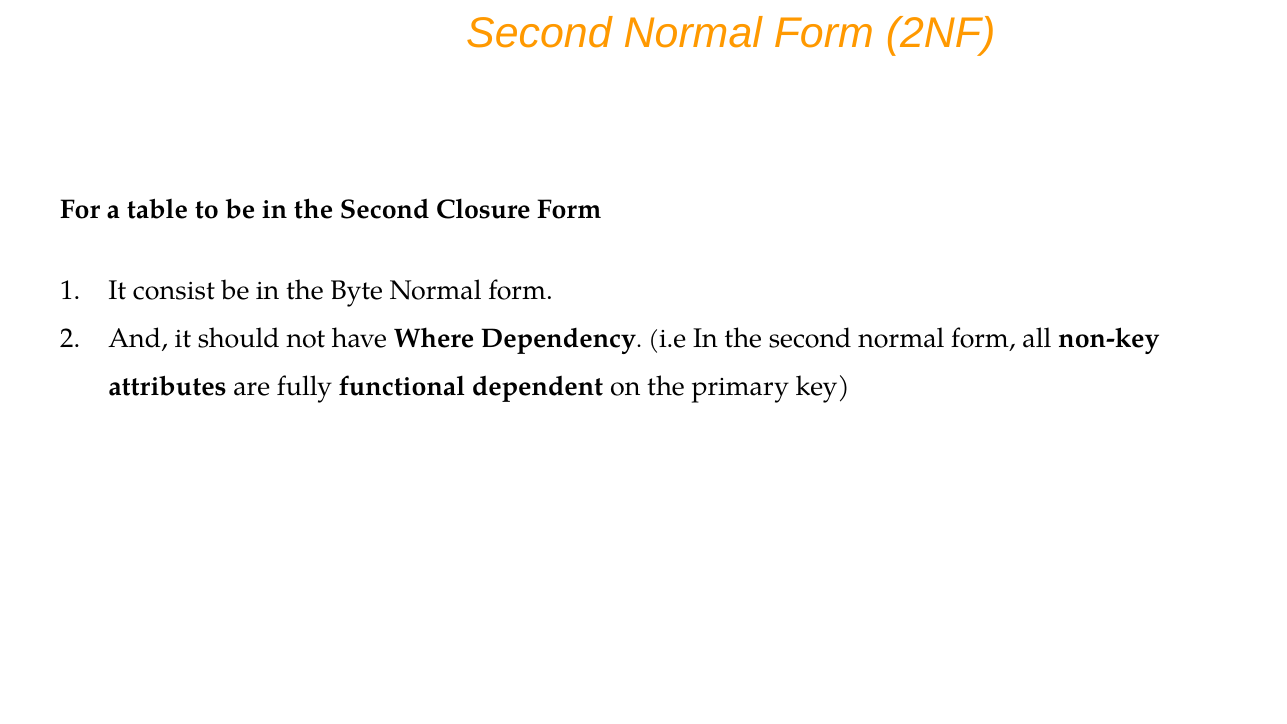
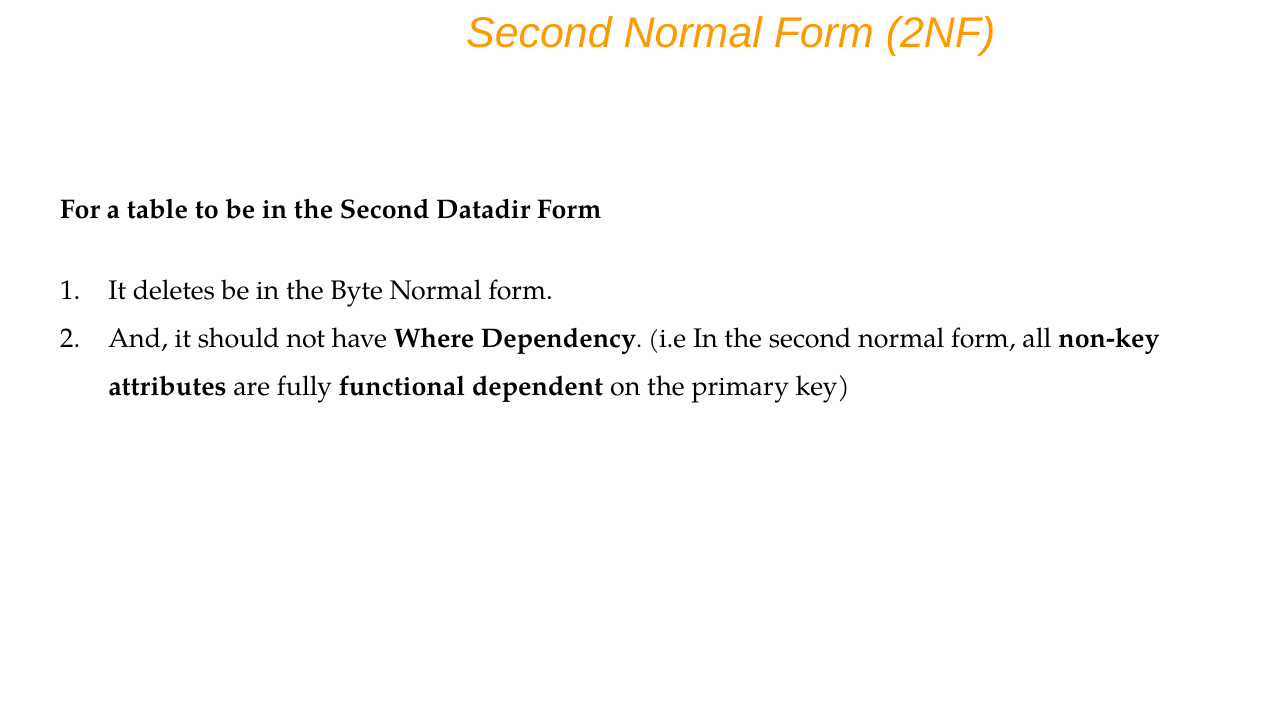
Closure: Closure -> Datadir (483, 210)
consist: consist -> deletes (174, 290)
